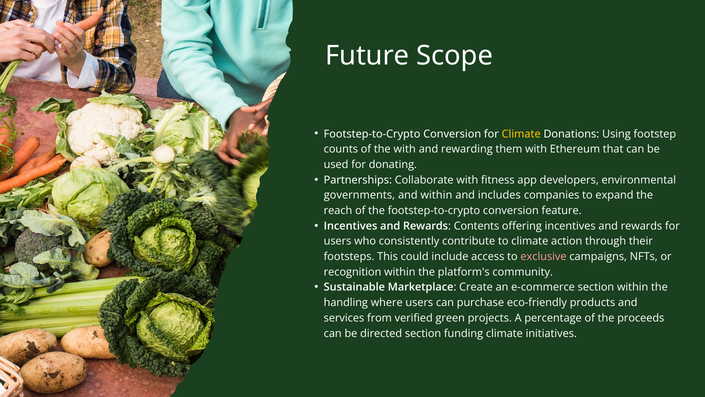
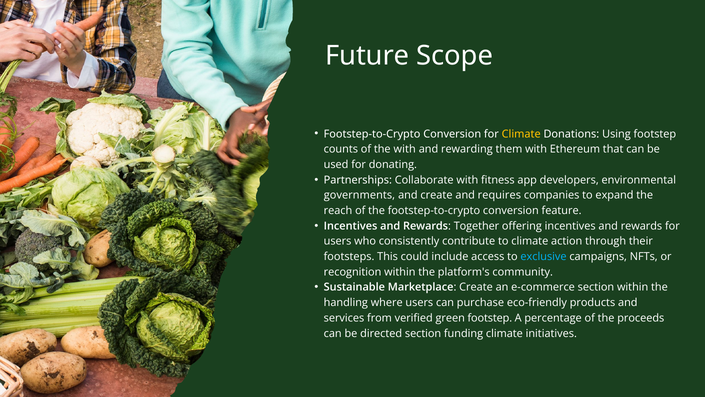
and within: within -> create (436, 195)
includes: includes -> requires (499, 195)
Contents: Contents -> Together (476, 226)
exclusive colour: pink -> light blue (544, 256)
green projects: projects -> footstep (490, 318)
